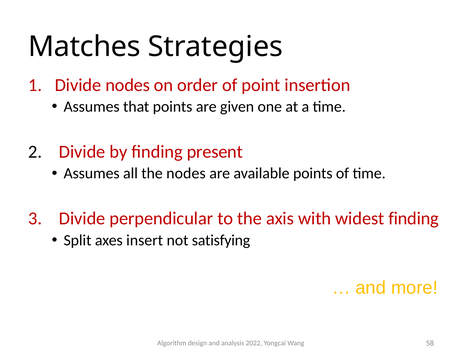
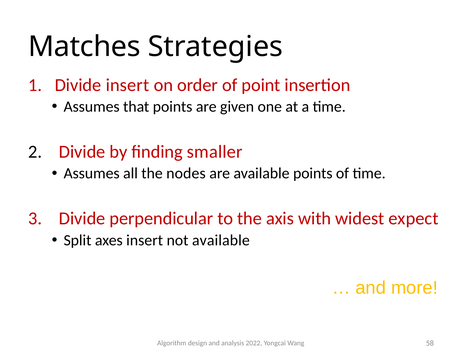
Divide nodes: nodes -> insert (127, 85)
present: present -> smaller (215, 152)
widest finding: finding -> expect (413, 219)
not satisfying: satisfying -> available (221, 240)
